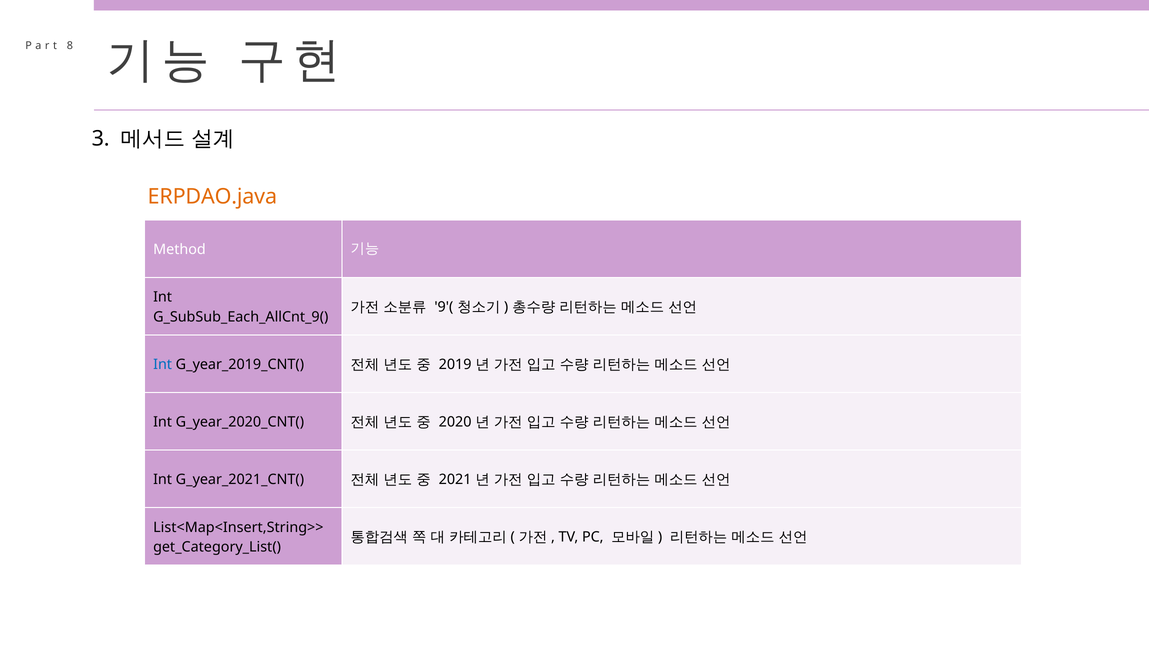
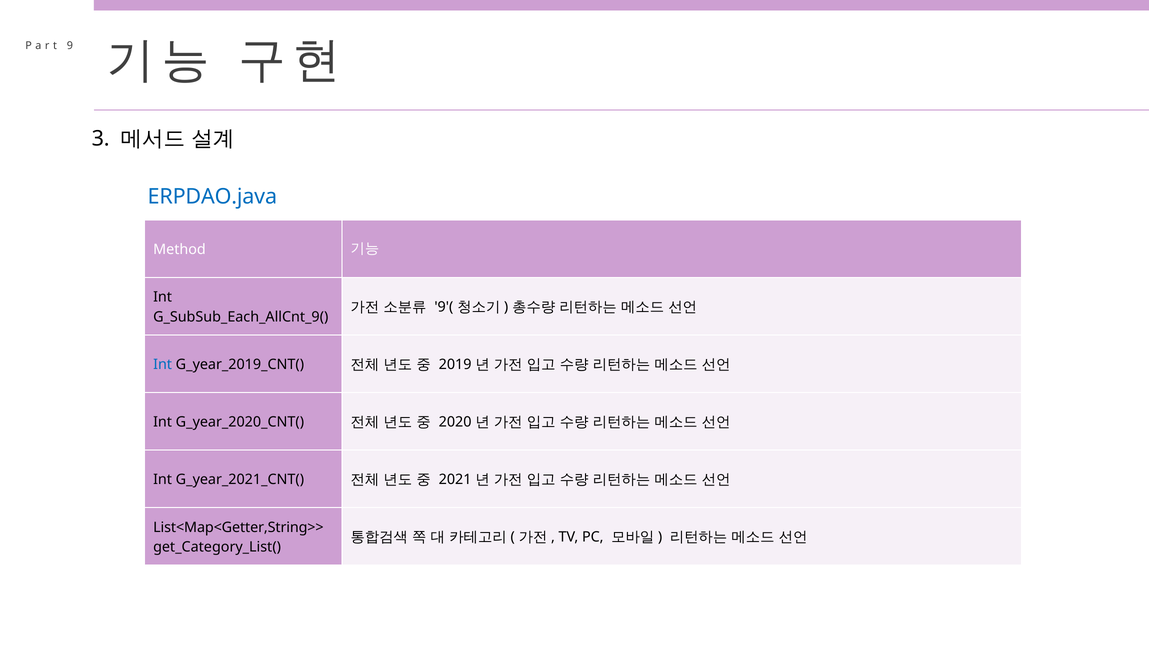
8: 8 -> 9 (70, 46)
ERPDAO.java colour: orange -> blue (212, 197)
List<Map<Insert,String>>: List<Map<Insert,String>> -> List<Map<Getter,String>> (238, 528)
